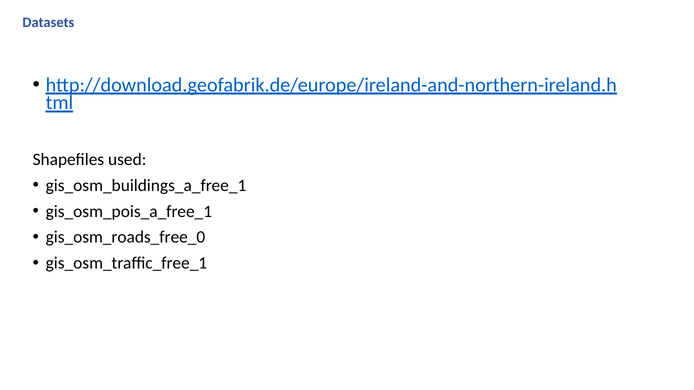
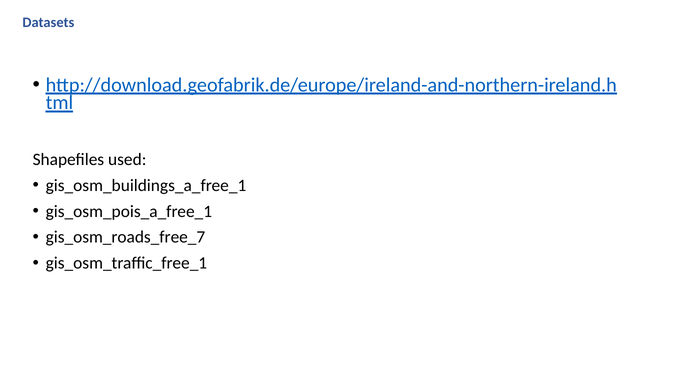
gis_osm_roads_free_0: gis_osm_roads_free_0 -> gis_osm_roads_free_7 (125, 237)
